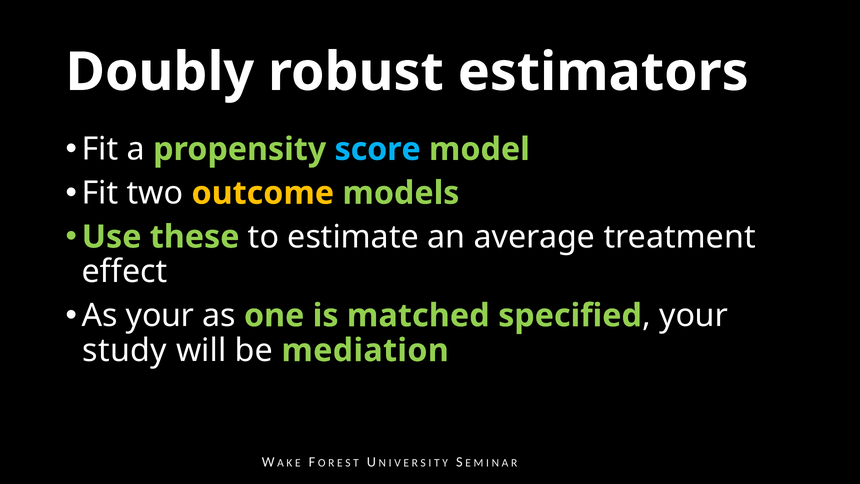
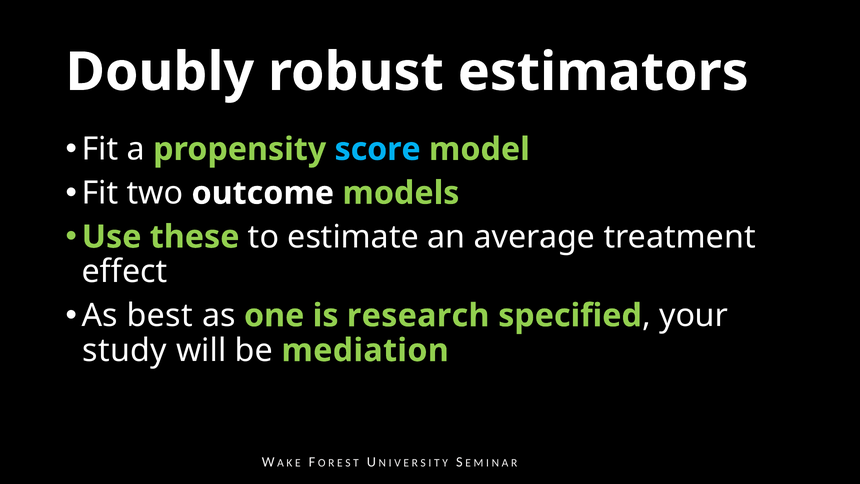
outcome colour: yellow -> white (263, 193)
As your: your -> best (160, 315)
matched: matched -> research (418, 315)
